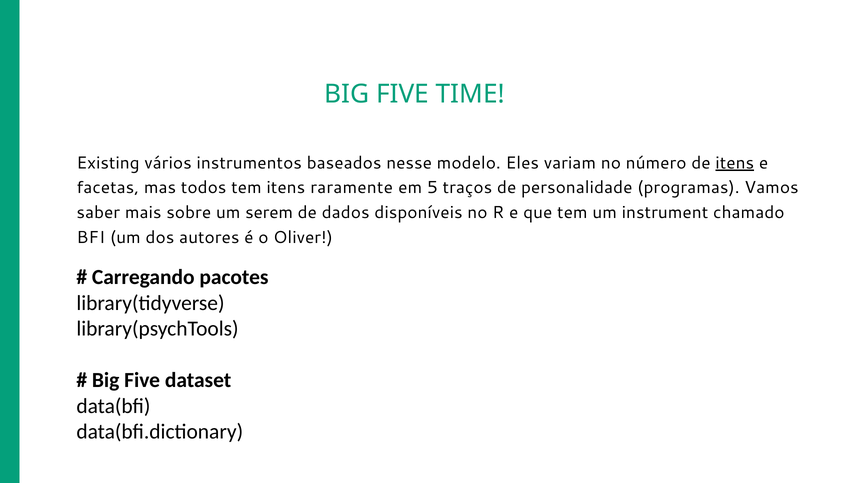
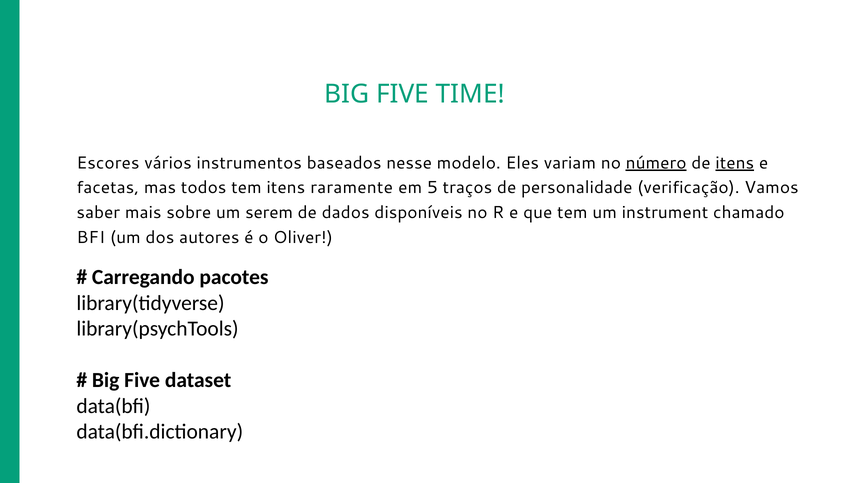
Existing: Existing -> Escores (108, 163)
número underline: none -> present (656, 163)
programas: programas -> verificação (688, 188)
